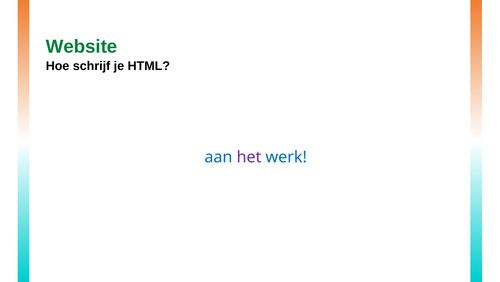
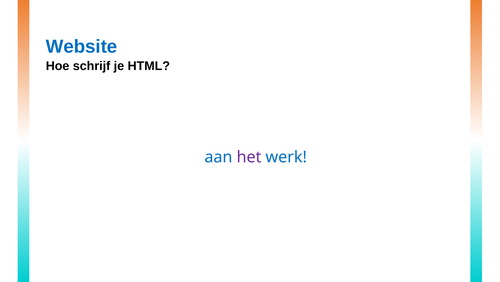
Website colour: green -> blue (82, 46)
